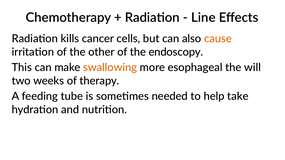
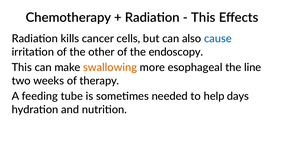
Line: Line -> This (203, 18)
cause colour: orange -> blue (218, 39)
will: will -> line (253, 68)
take: take -> days (238, 96)
